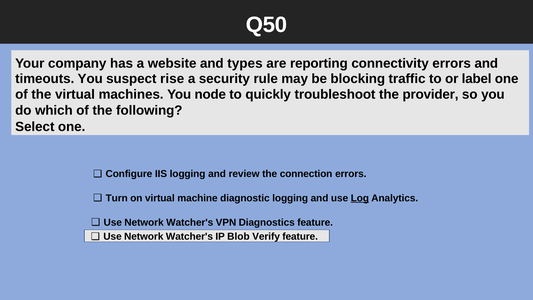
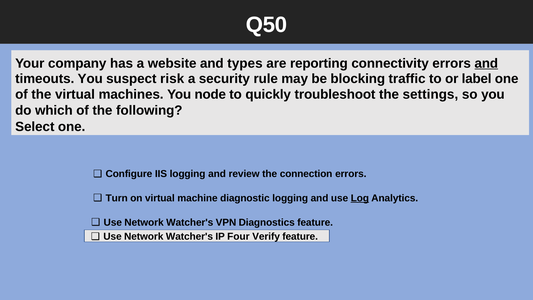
and underline: none -> present (486, 63)
rise: rise -> risk (172, 79)
provider: provider -> settings (430, 94)
Blob: Blob -> Four (238, 236)
